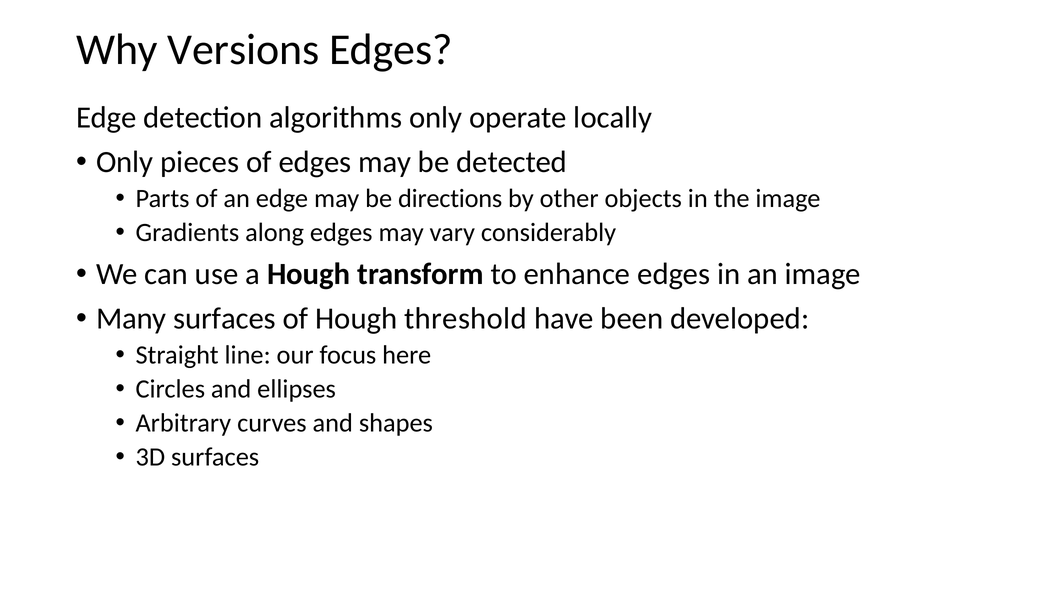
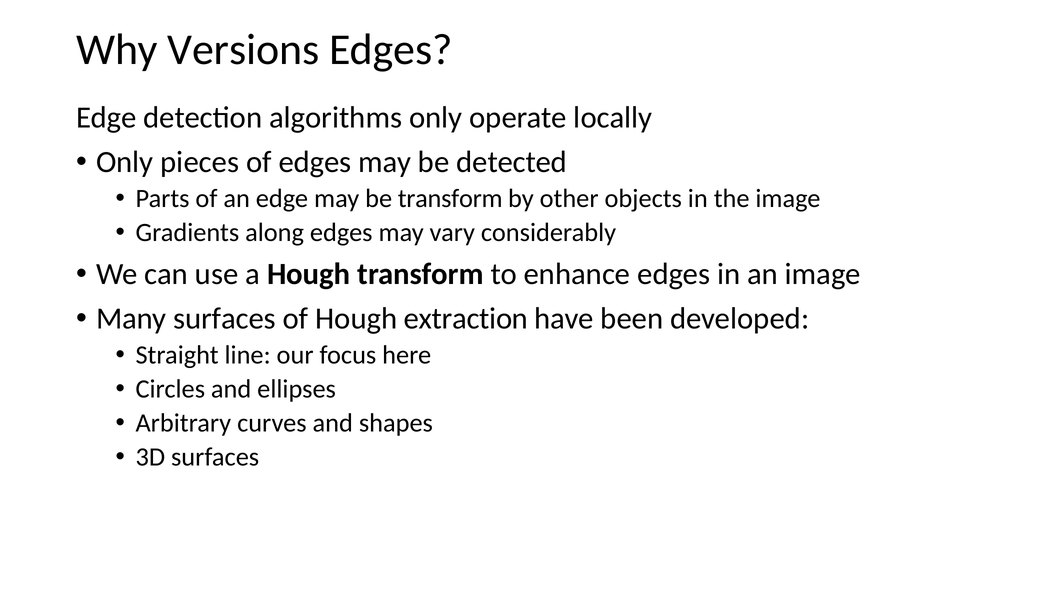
be directions: directions -> transform (450, 198)
threshold: threshold -> extraction (466, 318)
